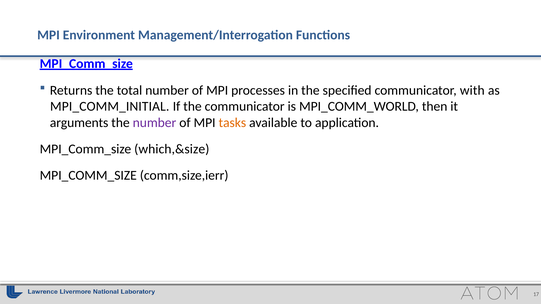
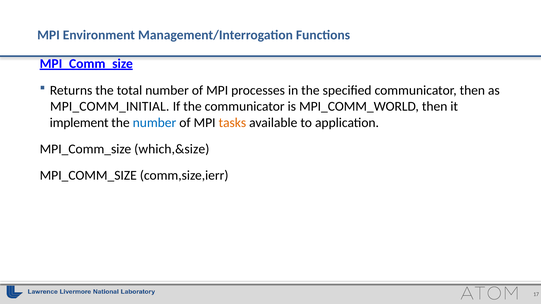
communicator with: with -> then (472, 90)
arguments: arguments -> implement (79, 123)
number colour: purple -> blue (154, 123)
